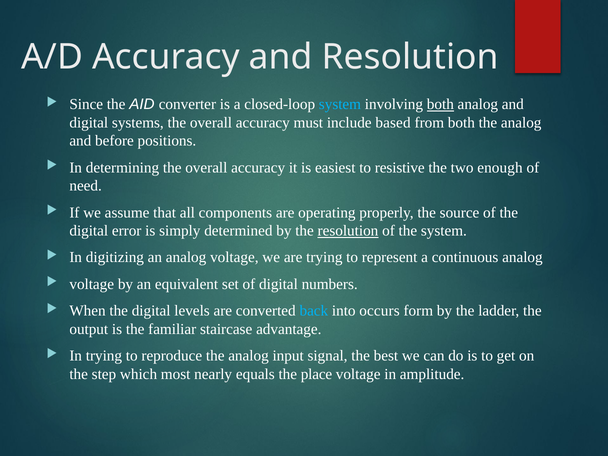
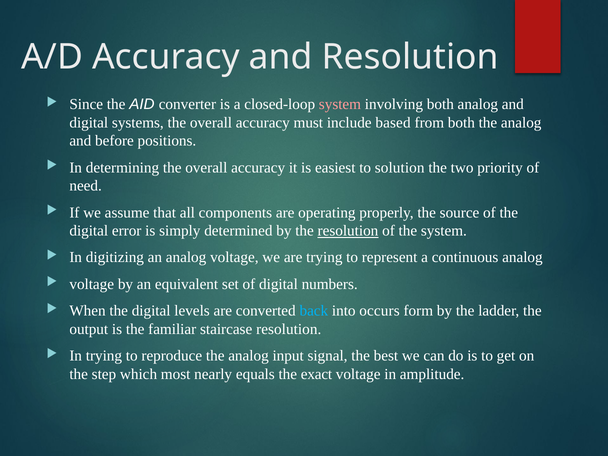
system colour: light blue -> pink (340, 104)
both underline: present -> none (440, 104)
resistive: resistive -> solution (400, 168)
enough: enough -> priority (500, 168)
staircase advantage: advantage -> resolution (289, 329)
place: place -> exact (317, 374)
